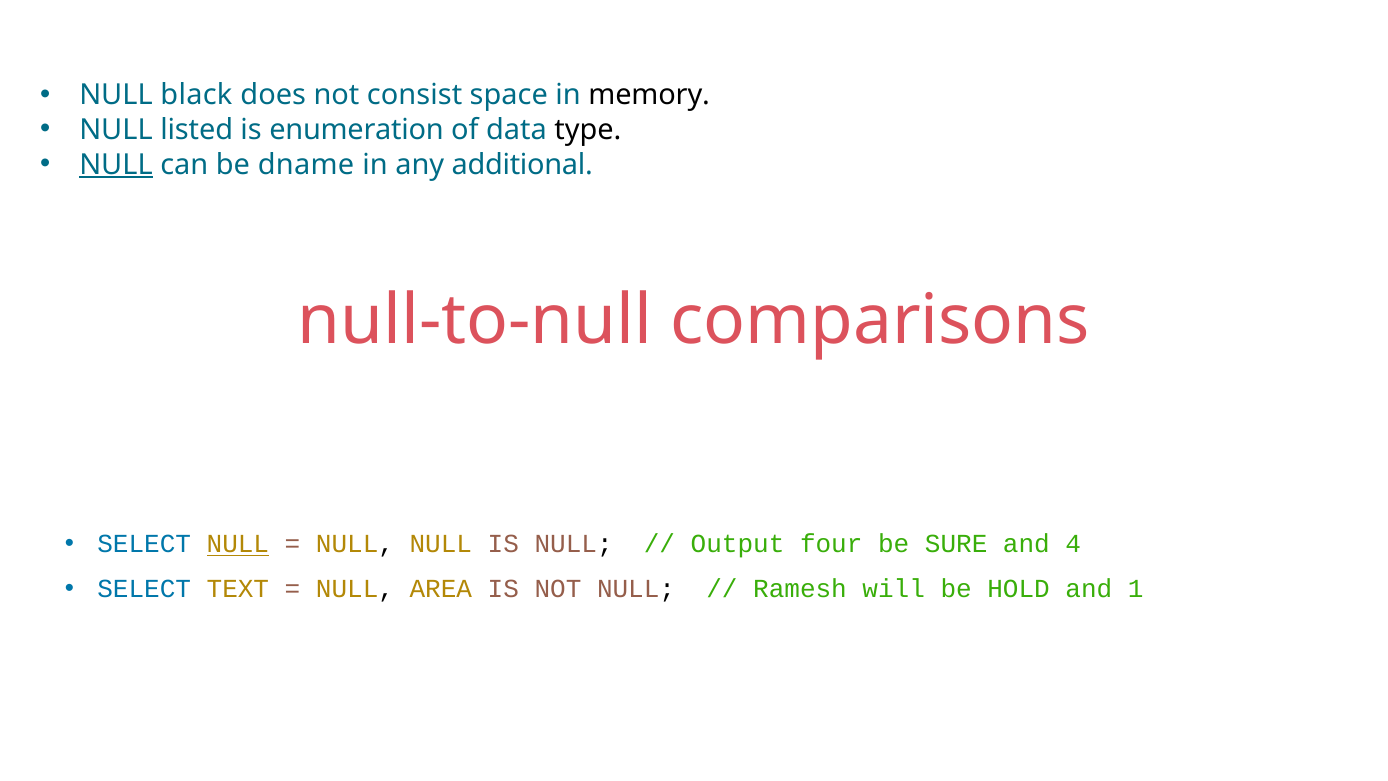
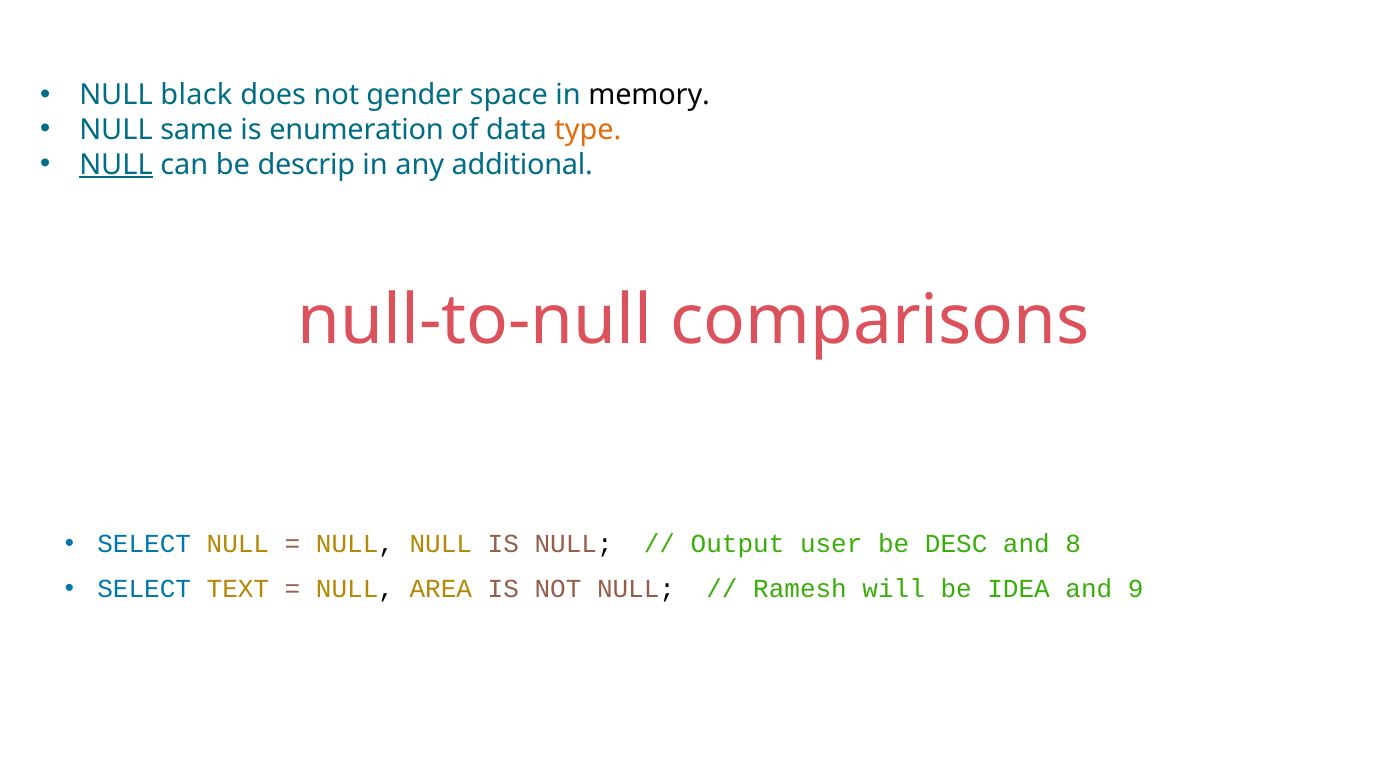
consist: consist -> gender (415, 95)
listed: listed -> same (197, 130)
type colour: black -> orange (588, 130)
dname: dname -> descrip (306, 165)
NULL underline: present -> none (238, 544)
four: four -> user (831, 544)
SURE: SURE -> DESC (956, 544)
4: 4 -> 8 (1073, 544)
HOLD: HOLD -> IDEA (1019, 589)
1: 1 -> 9 (1136, 589)
